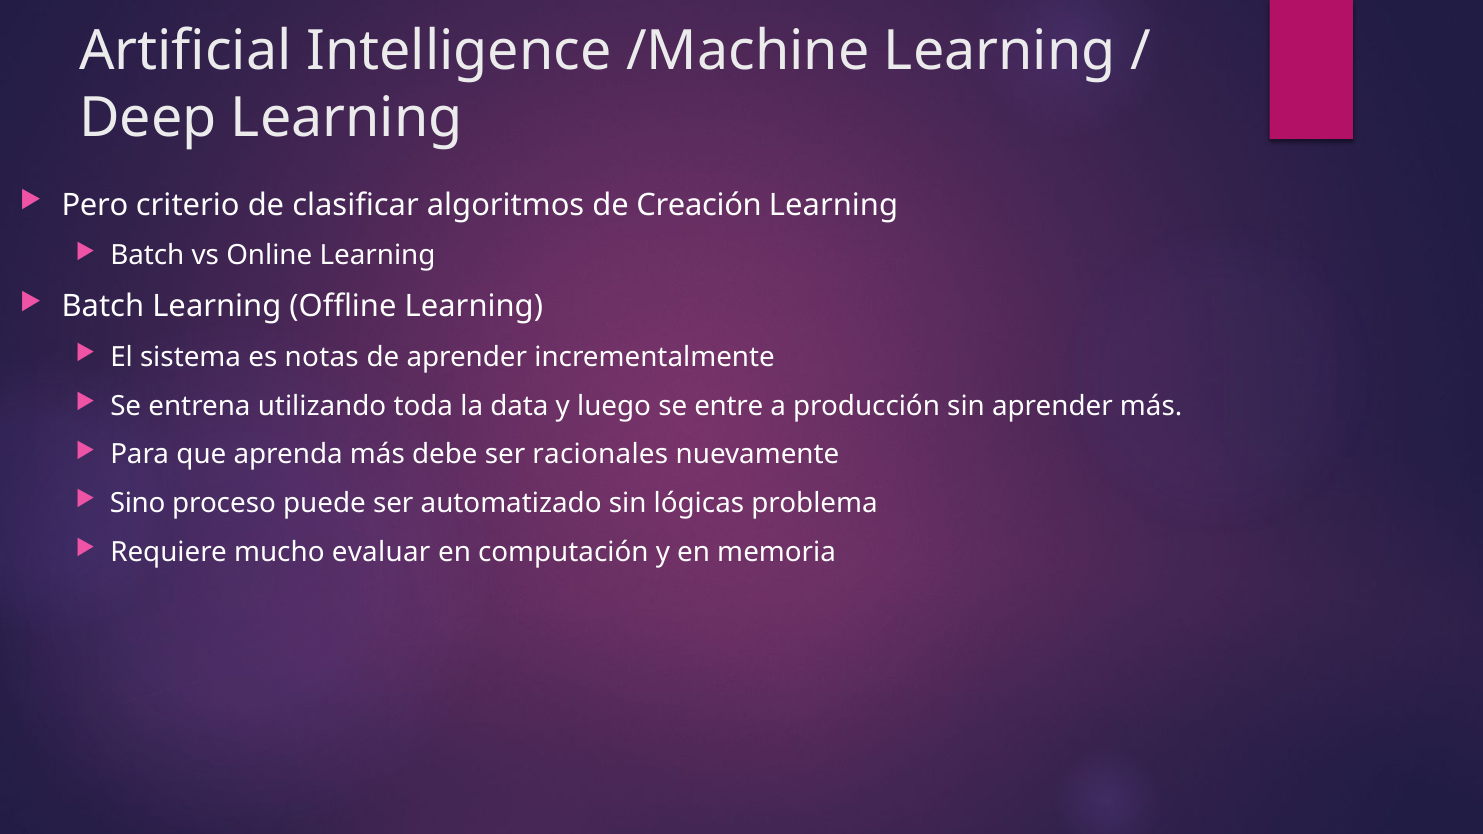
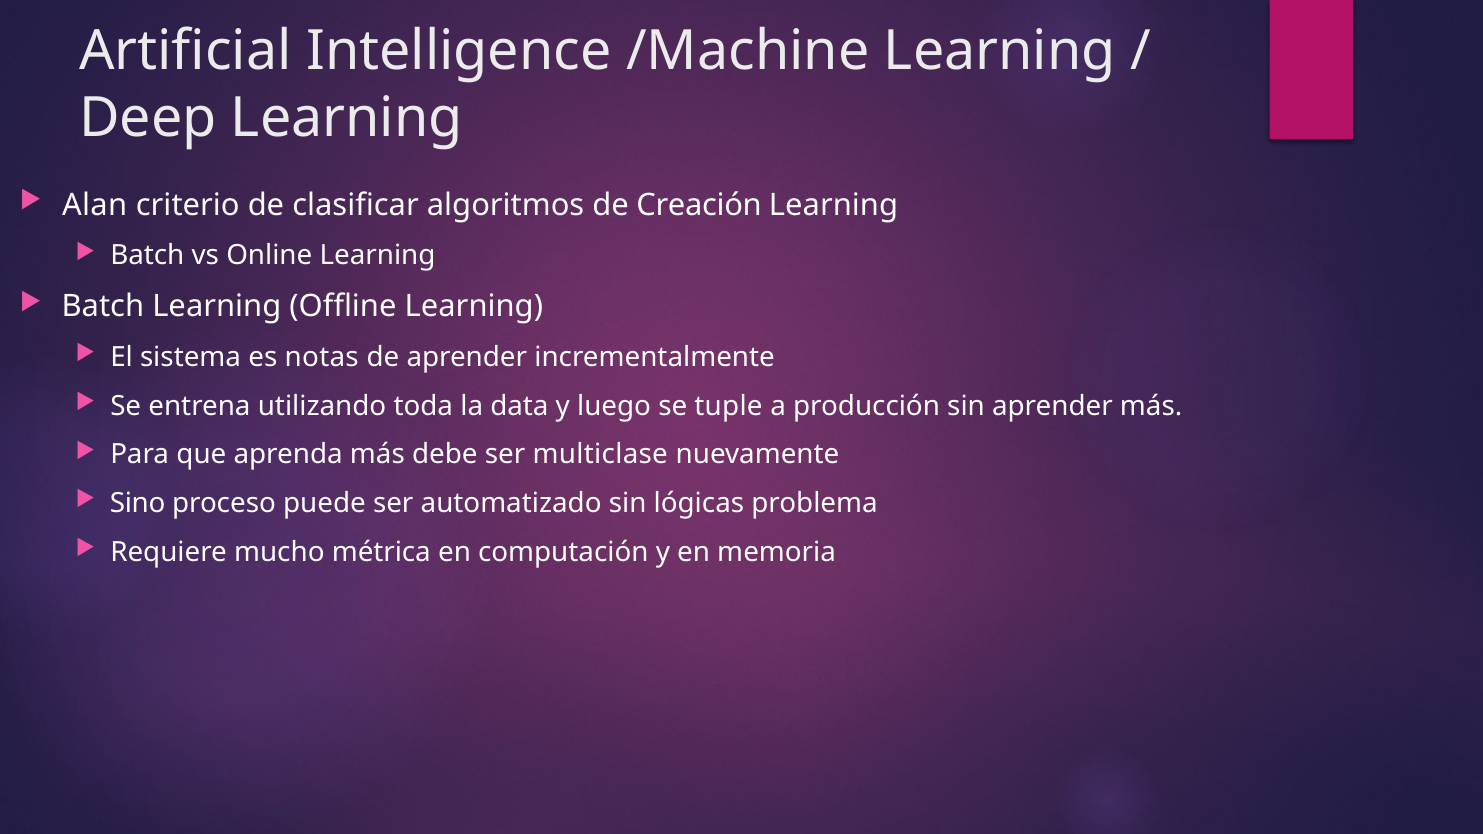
Pero: Pero -> Alan (95, 205)
entre: entre -> tuple (729, 406)
racionales: racionales -> multiclase (600, 455)
evaluar: evaluar -> métrica (381, 552)
